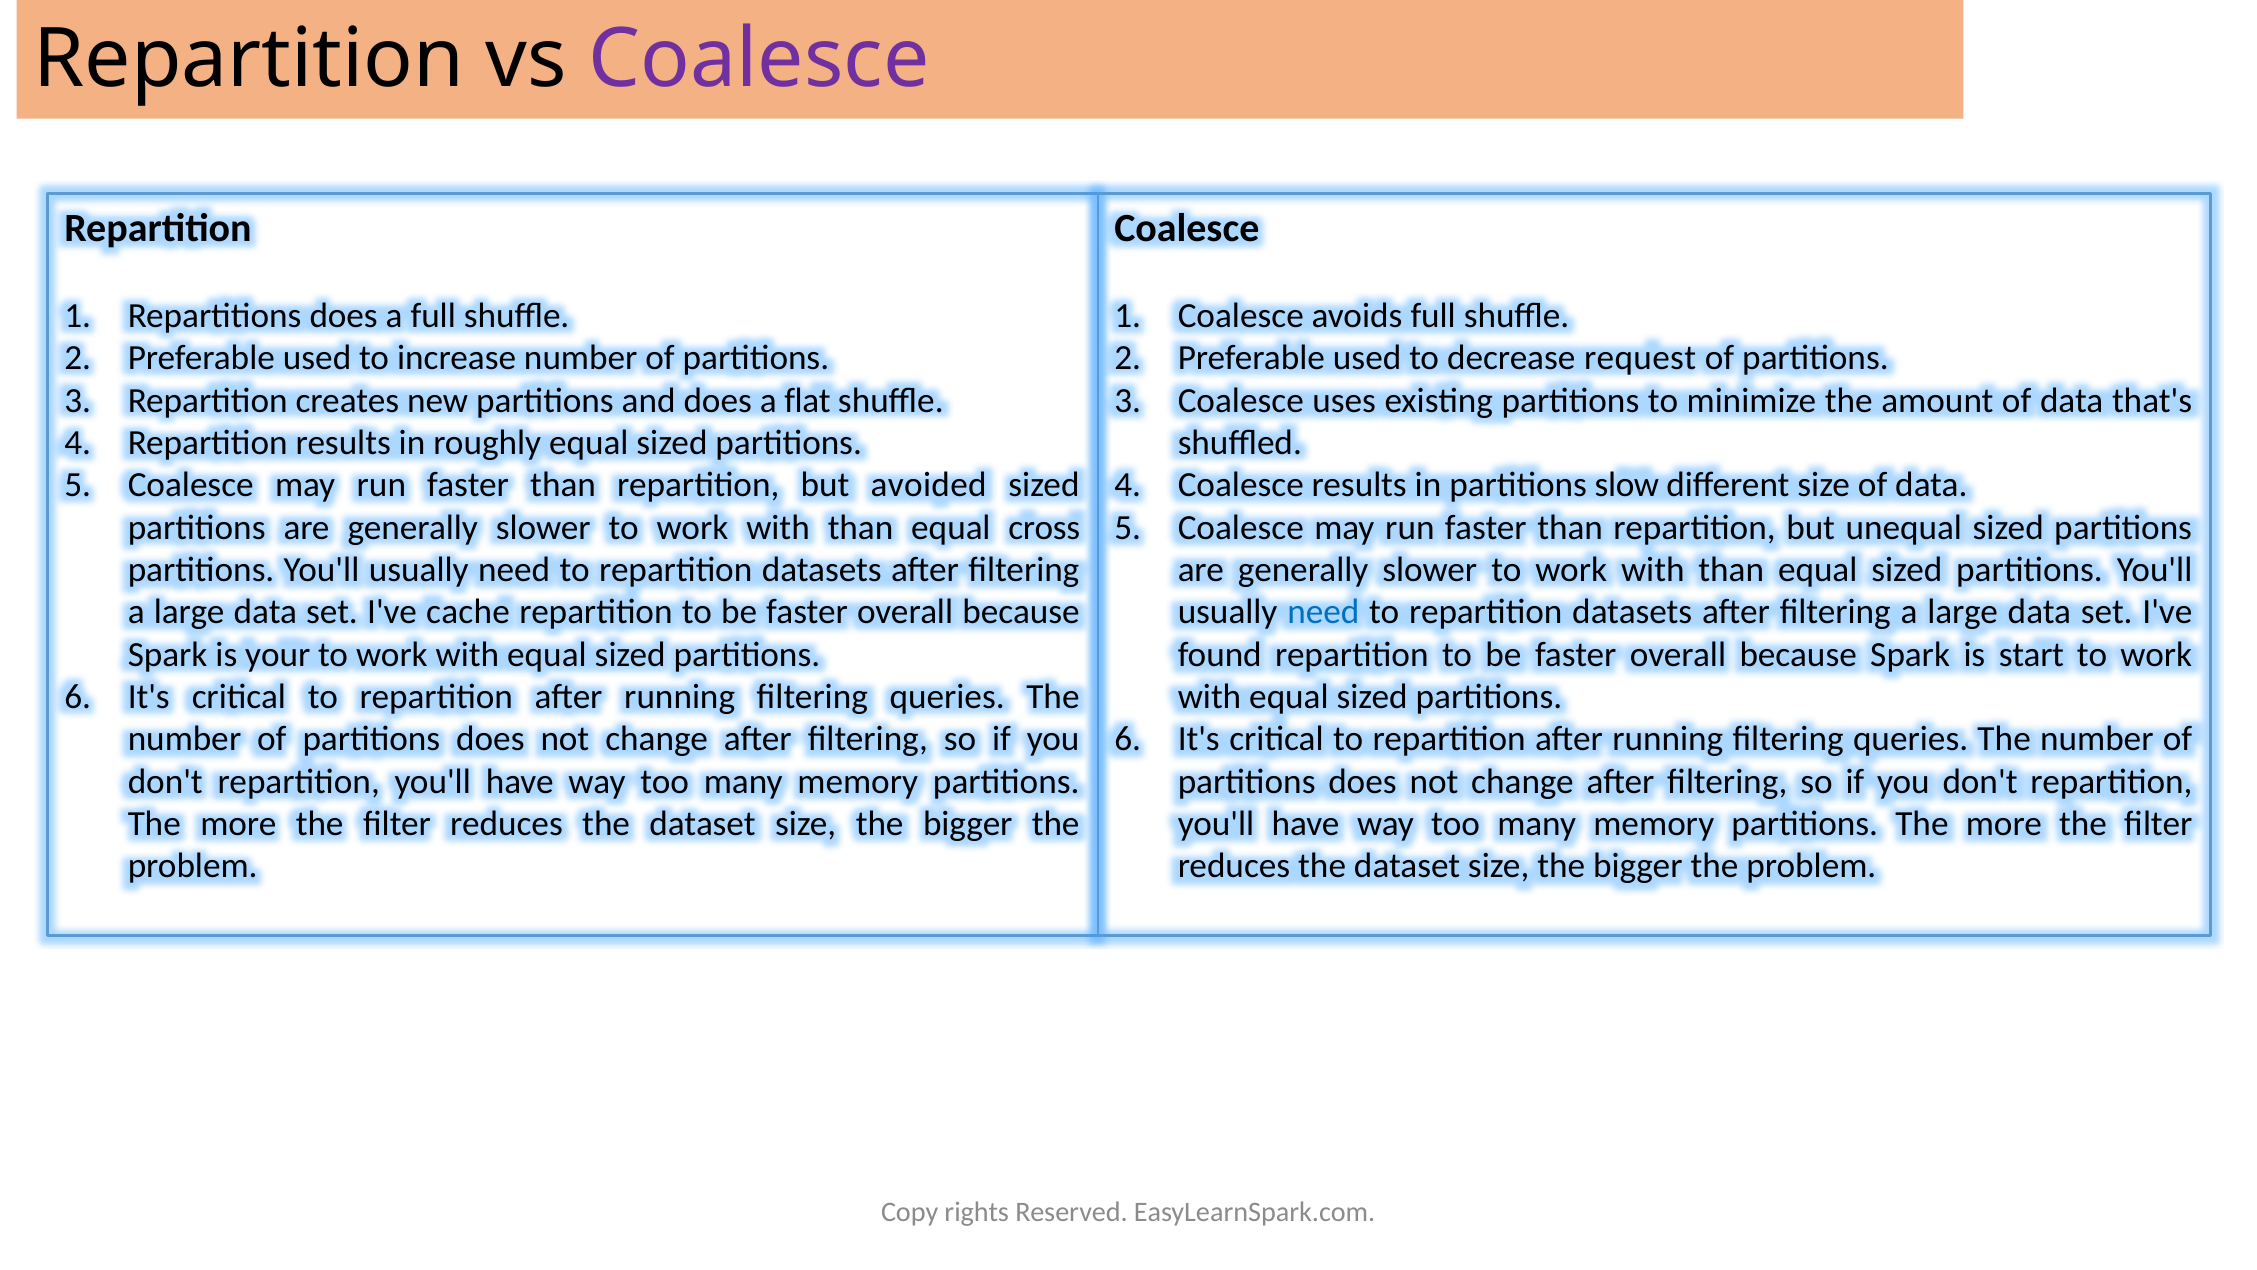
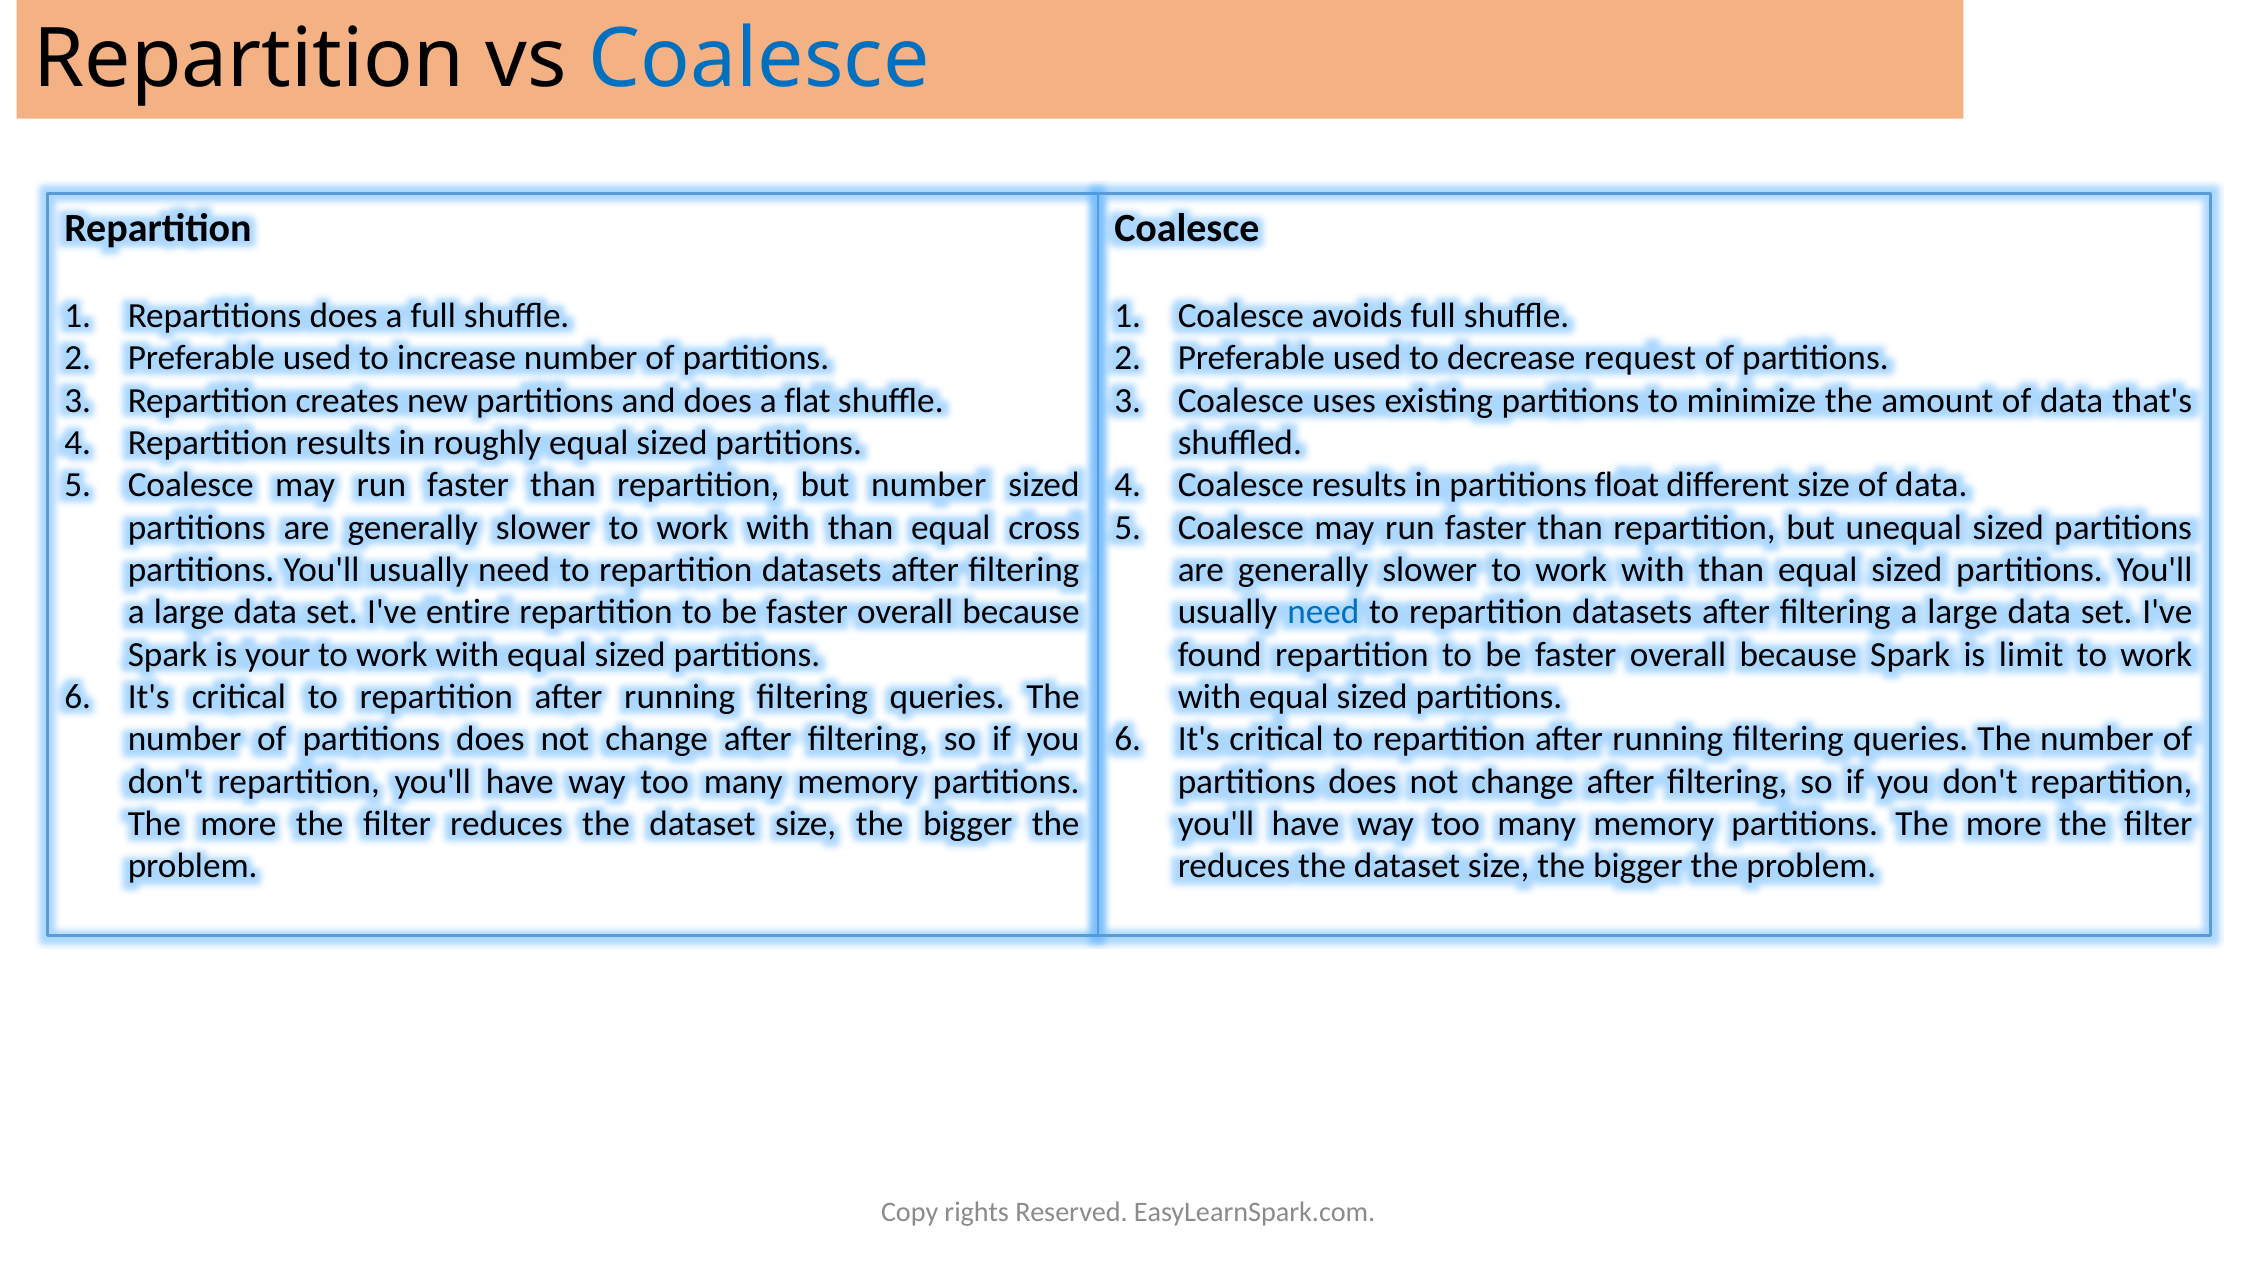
Coalesce colour: purple -> blue (759, 59)
but avoided: avoided -> number (929, 485)
slow: slow -> float (1627, 485)
cache: cache -> entire (468, 612)
start: start -> limit (2031, 654)
